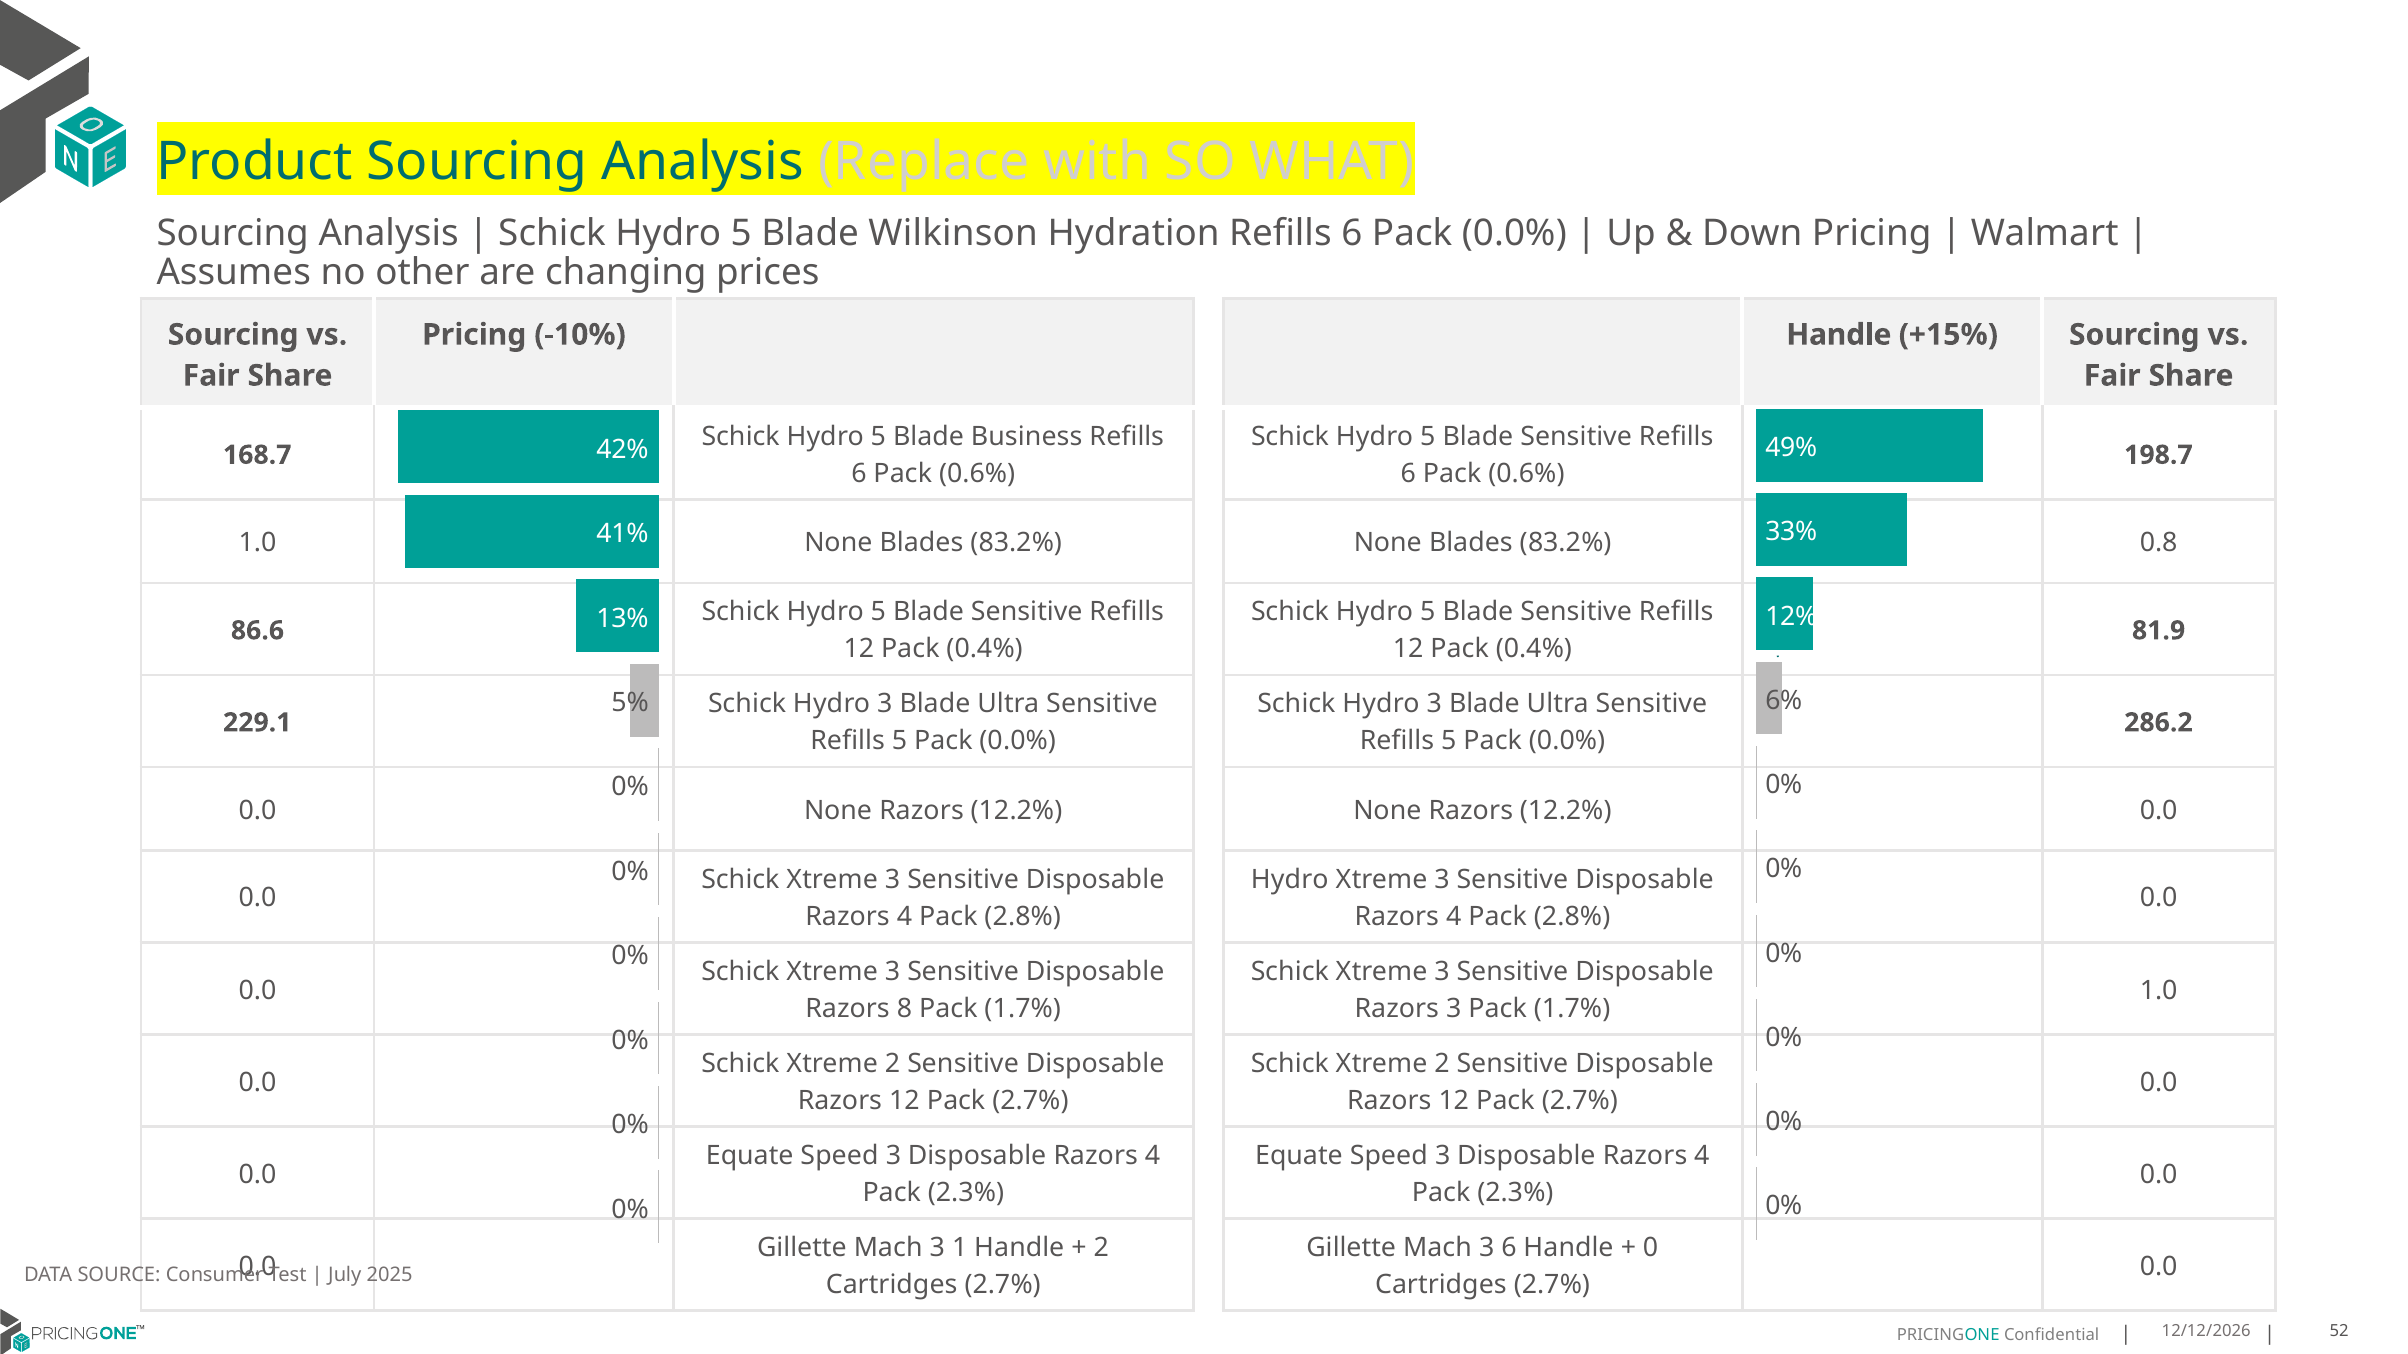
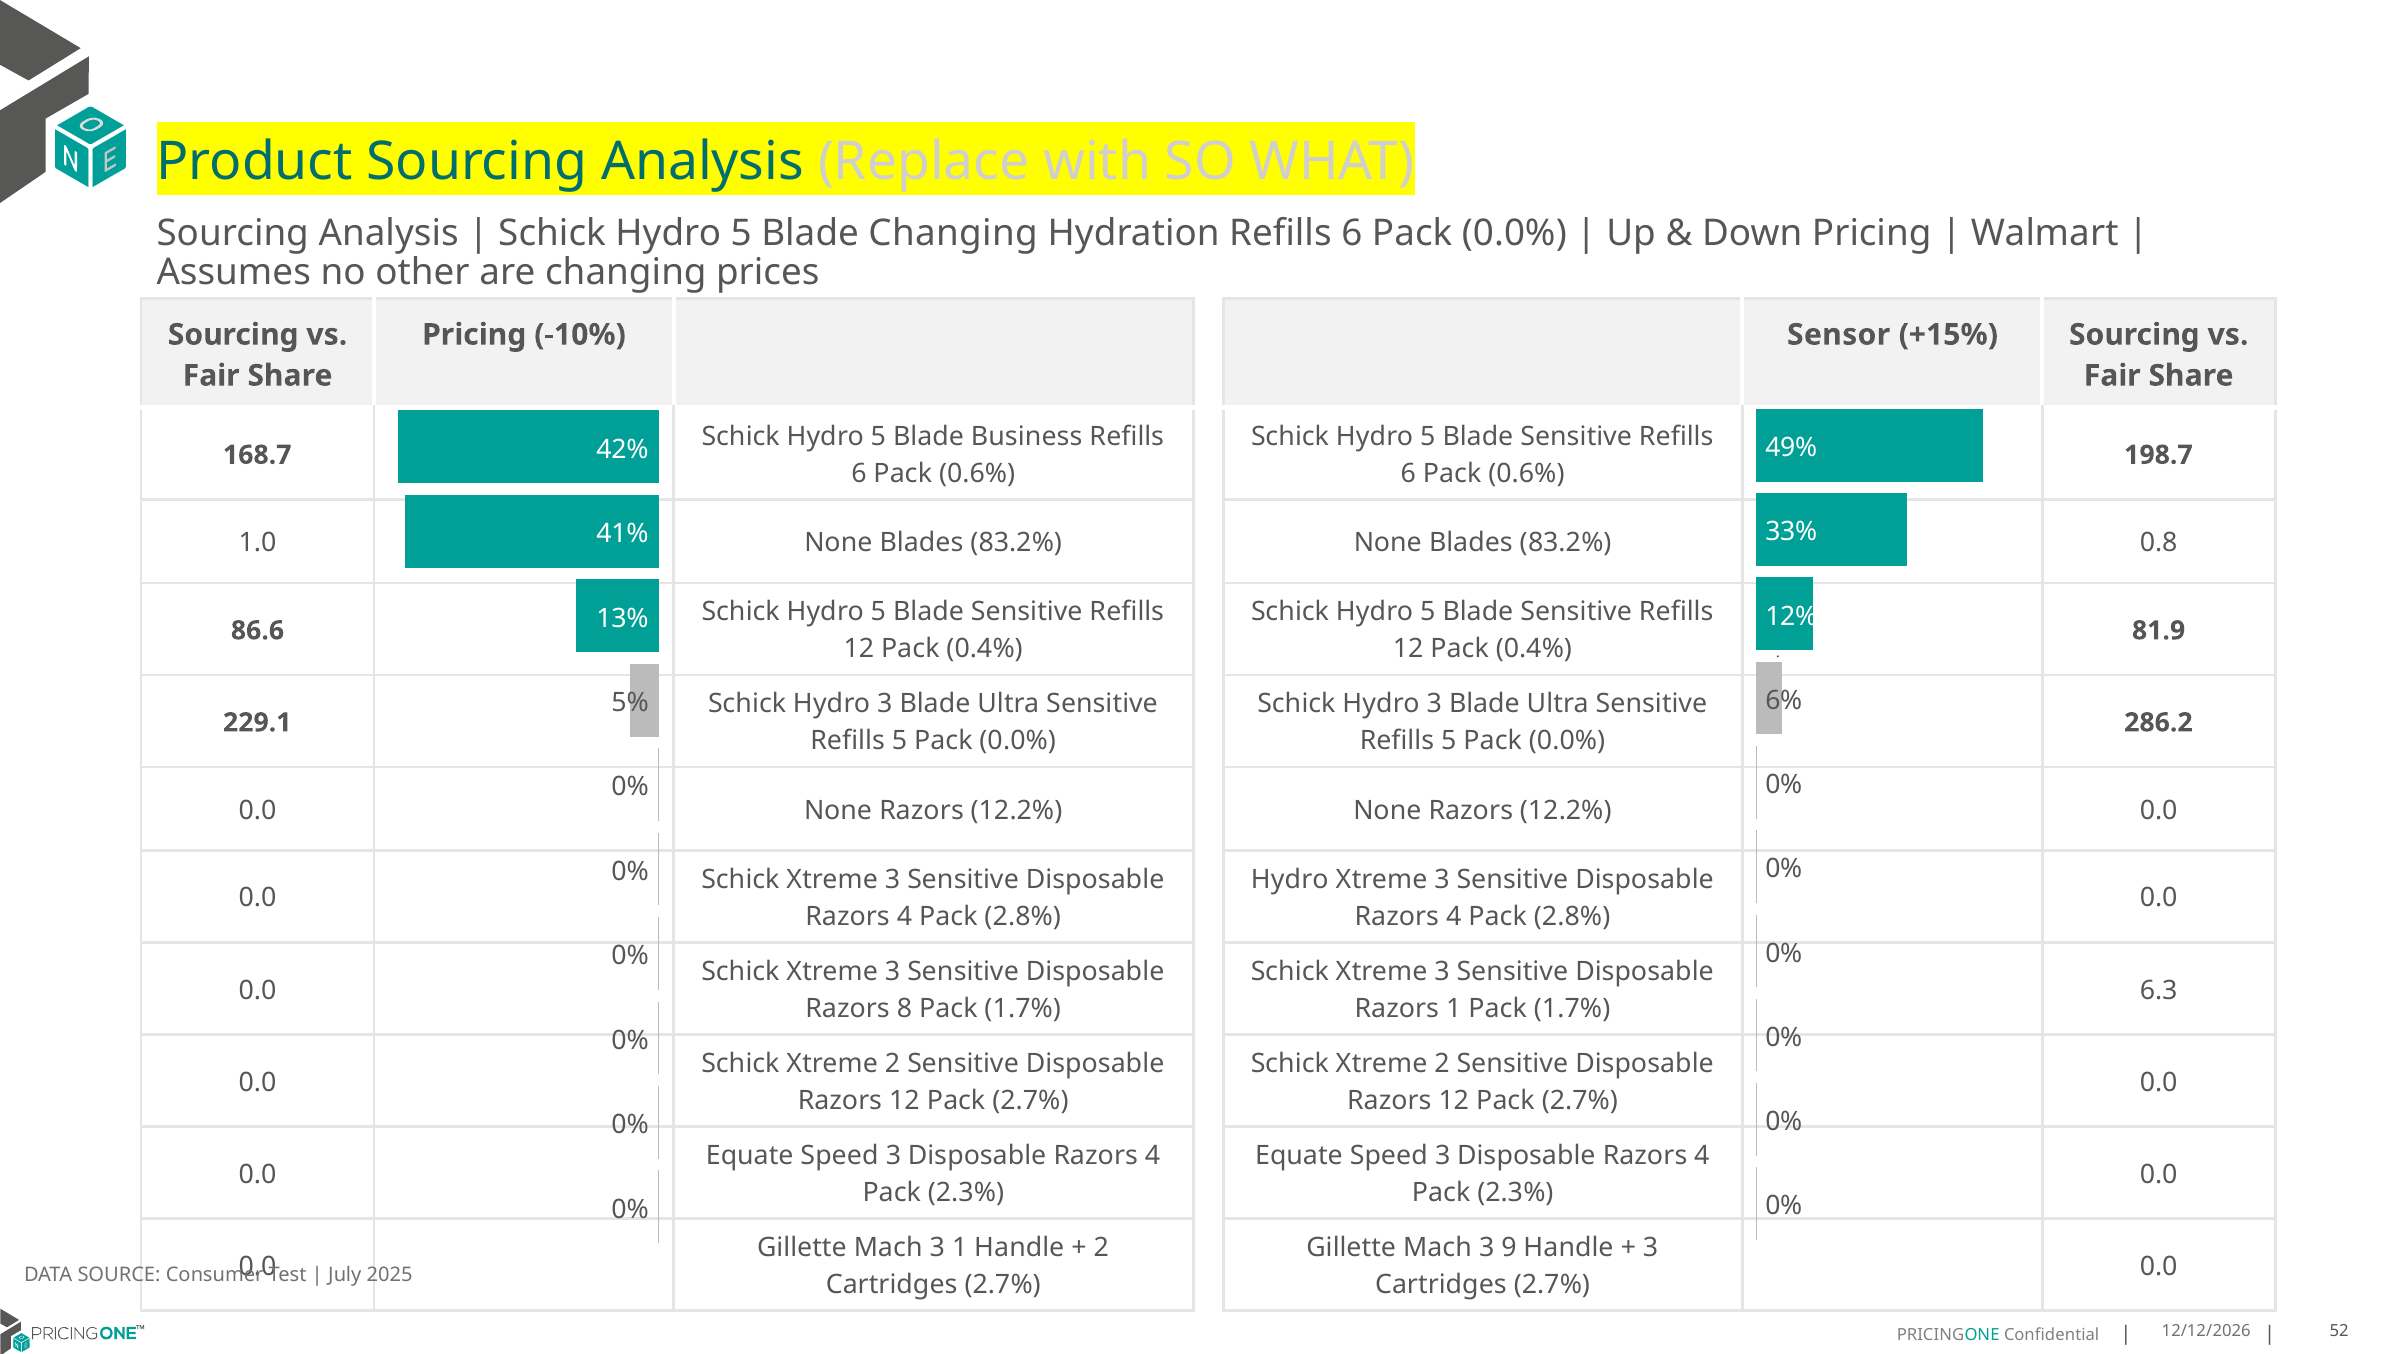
Blade Wilkinson: Wilkinson -> Changing (953, 233)
Handle: Handle -> Sensor (1839, 335)
1.0: 1.0 -> 6.3 (2159, 991)
Razors 3: 3 -> 1 (1454, 1009)
3 6: 6 -> 9 (1509, 1248)
0: 0 -> 3 (1650, 1248)
